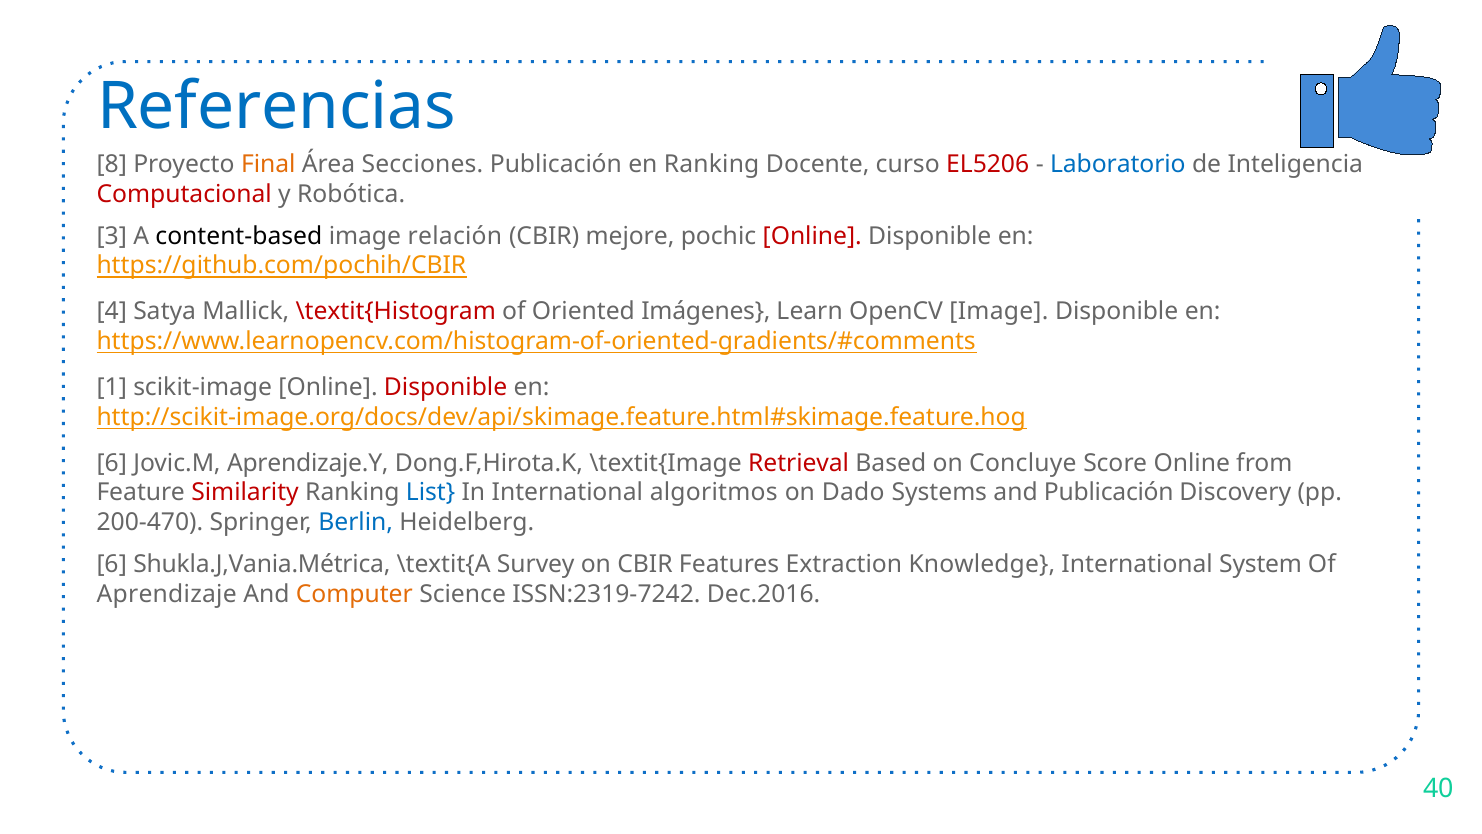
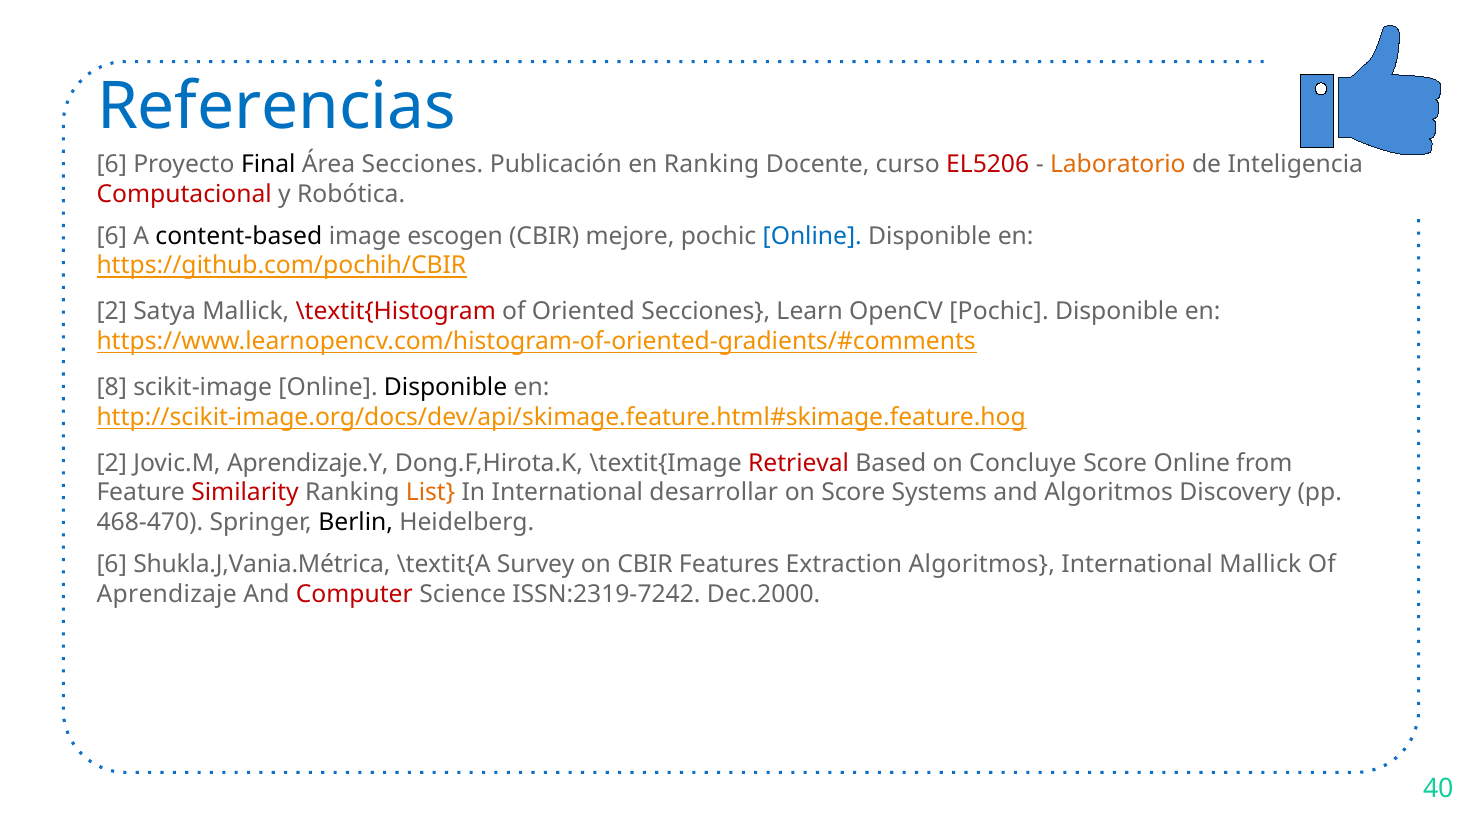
8: 8 -> 6 (112, 164)
Final colour: orange -> black (268, 164)
Laboratorio colour: blue -> orange (1118, 164)
3: 3 -> 6 (112, 236)
relación: relación -> escogen (455, 236)
Online colour: red -> blue (812, 236)
4: 4 -> 2 (112, 312)
Oriented Imágenes: Imágenes -> Secciones (706, 312)
OpenCV Image: Image -> Pochic (999, 312)
1: 1 -> 8 (112, 387)
Disponible colour: red -> black (446, 387)
6: 6 -> 2 (112, 463)
List colour: blue -> orange (431, 493)
algoritmos: algoritmos -> desarrollar (714, 493)
on Dado: Dado -> Score (853, 493)
and Publicación: Publicación -> Algoritmos (1109, 493)
200-470: 200-470 -> 468-470 (150, 522)
Berlin colour: blue -> black (356, 522)
Extraction Knowledge: Knowledge -> Algoritmos (982, 564)
International System: System -> Mallick (1260, 564)
Computer colour: orange -> red (354, 594)
Dec.2016: Dec.2016 -> Dec.2000 (764, 594)
